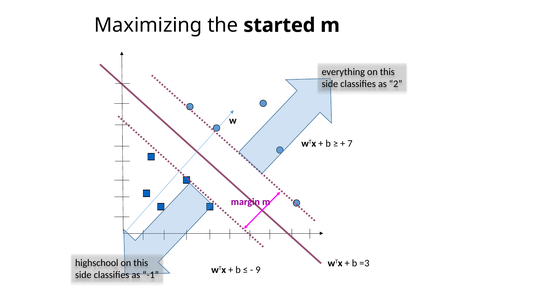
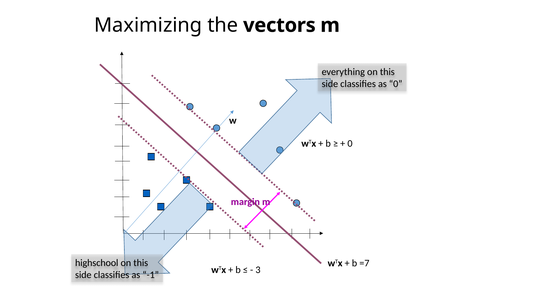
started: started -> vectors (279, 25)
as 2: 2 -> 0 (396, 84)
7: 7 -> 0 (350, 144)
=3: =3 -> =7 (364, 263)
9: 9 -> 3 (258, 270)
